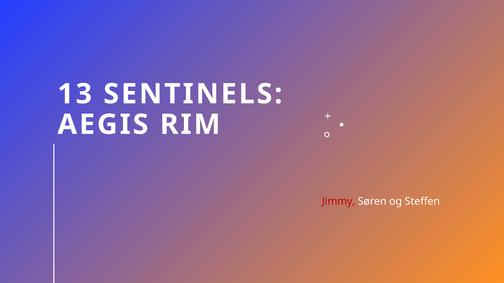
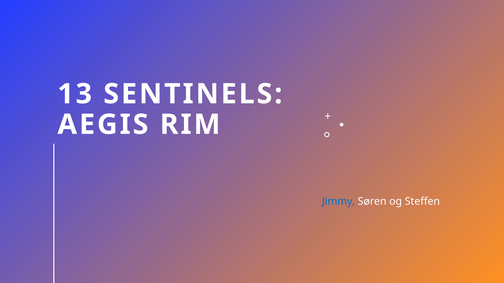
Jimmy colour: red -> blue (339, 202)
